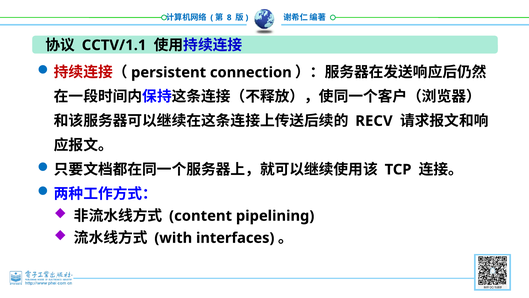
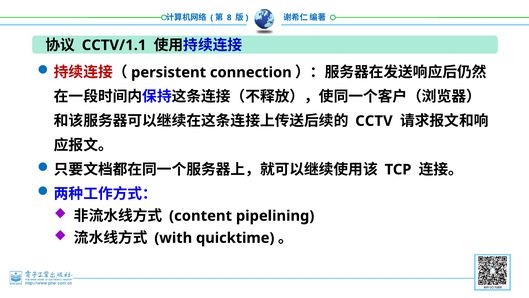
RECV: RECV -> CCTV (374, 121)
interfaces: interfaces -> quicktime (235, 238)
